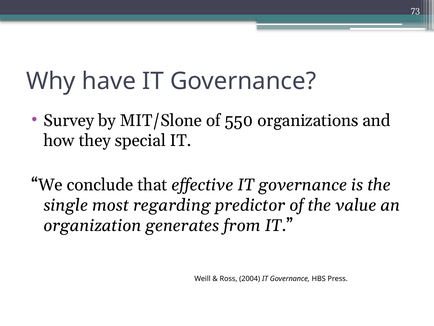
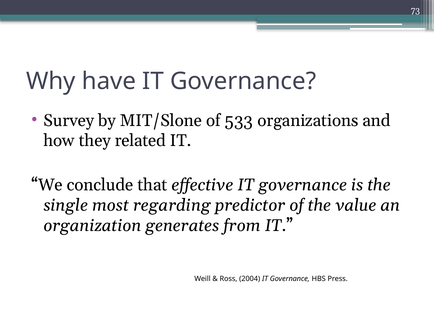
550: 550 -> 533 (239, 120)
special: special -> related (140, 141)
